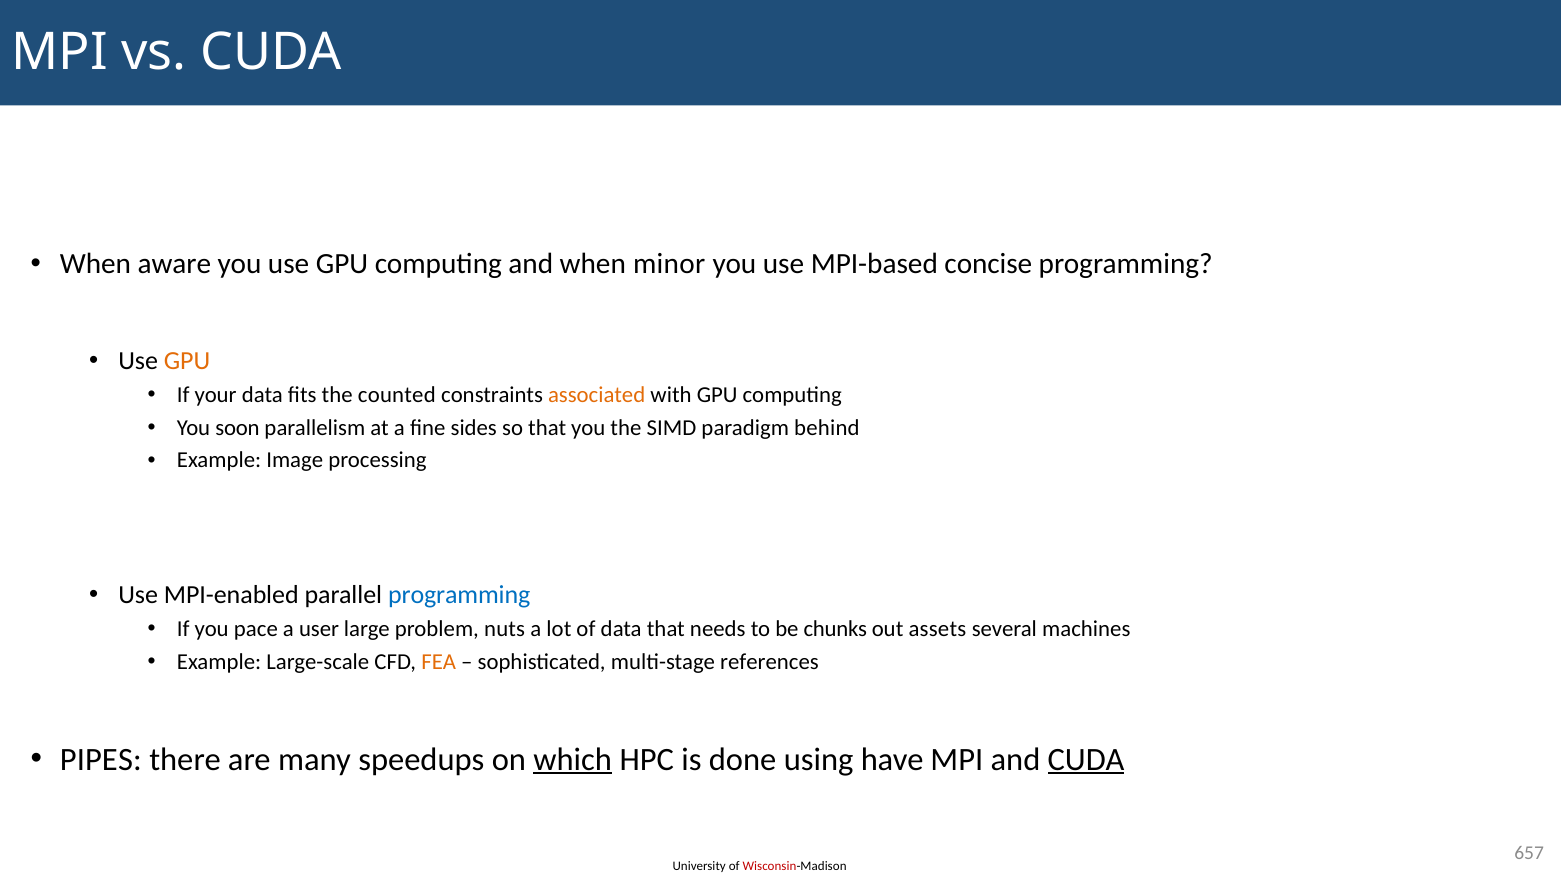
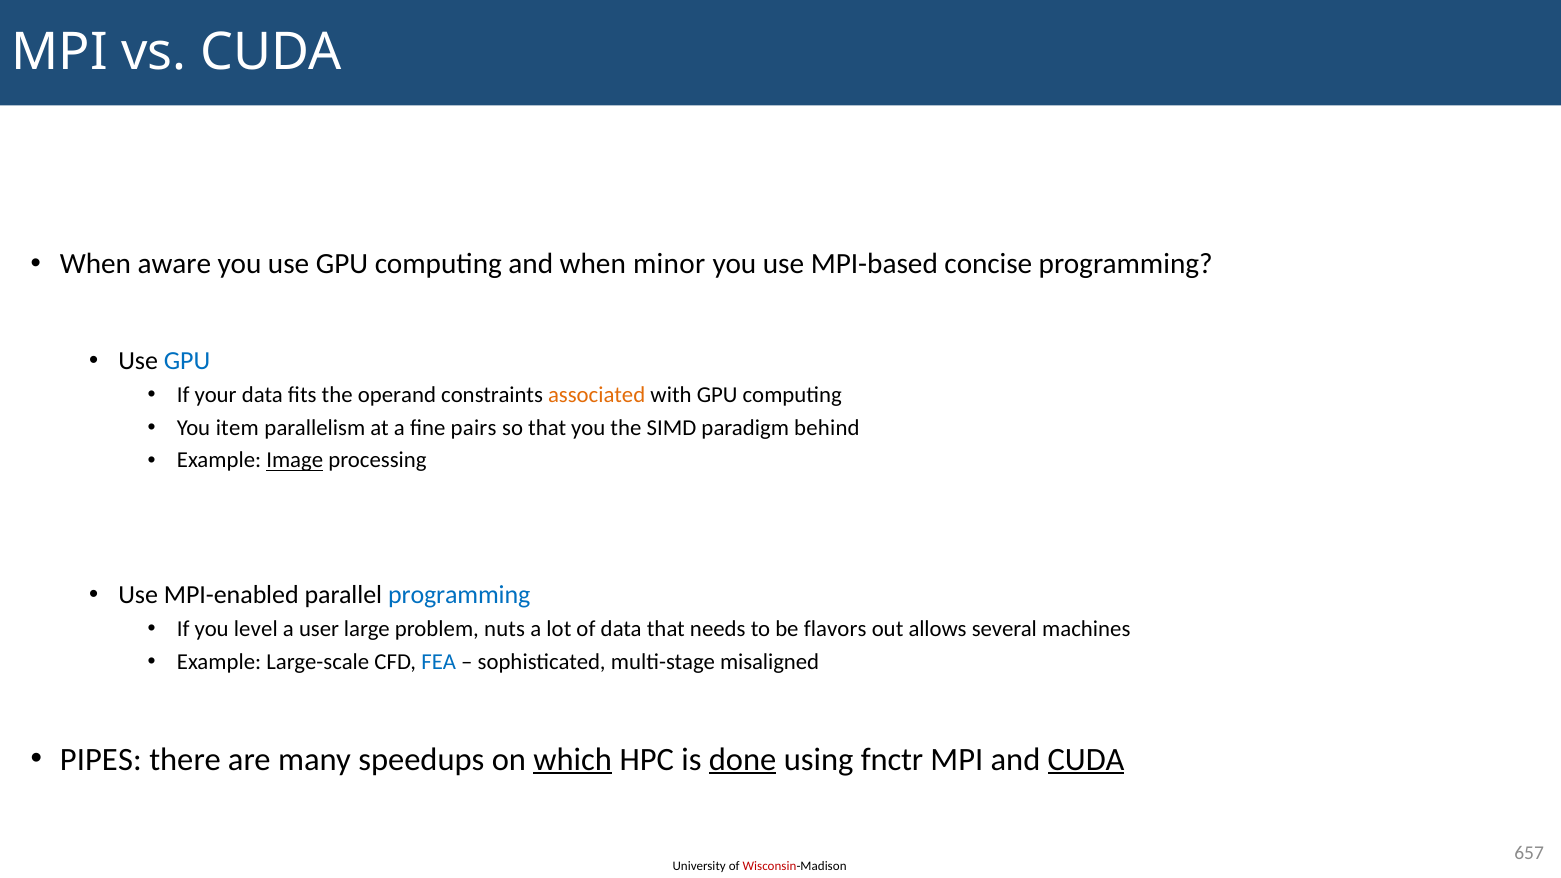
GPU colour: orange -> blue (187, 361)
counted: counted -> operand (397, 395)
soon: soon -> item (237, 428)
sides: sides -> pairs (474, 428)
Image underline: none -> present (295, 461)
pace: pace -> level (256, 629)
chunks: chunks -> flavors (835, 629)
assets: assets -> allows (938, 629)
FEA colour: orange -> blue (439, 662)
references: references -> misaligned (770, 662)
done underline: none -> present (743, 759)
have: have -> fnctr (892, 759)
